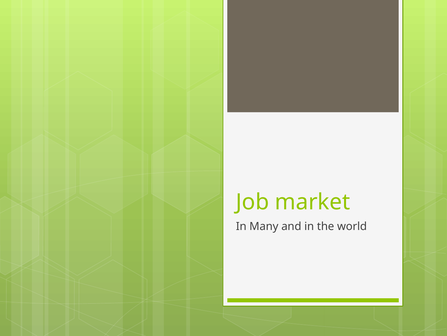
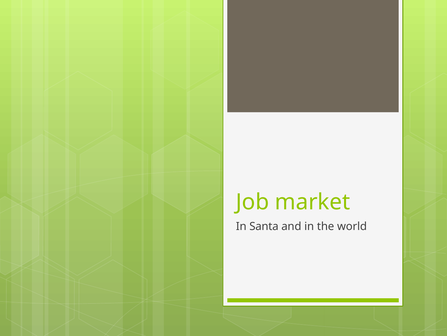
Many: Many -> Santa (264, 226)
